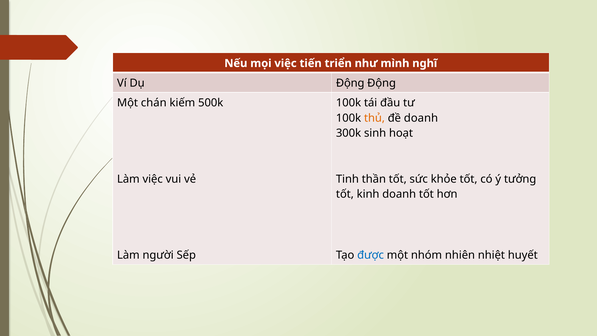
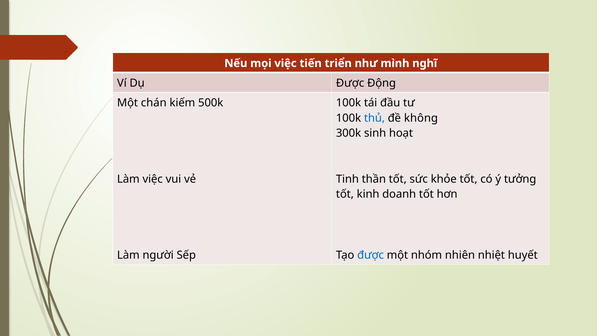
Động: Động -> Được (350, 83)
thủ colour: orange -> blue (374, 118)
đề doanh: doanh -> không (421, 118)
